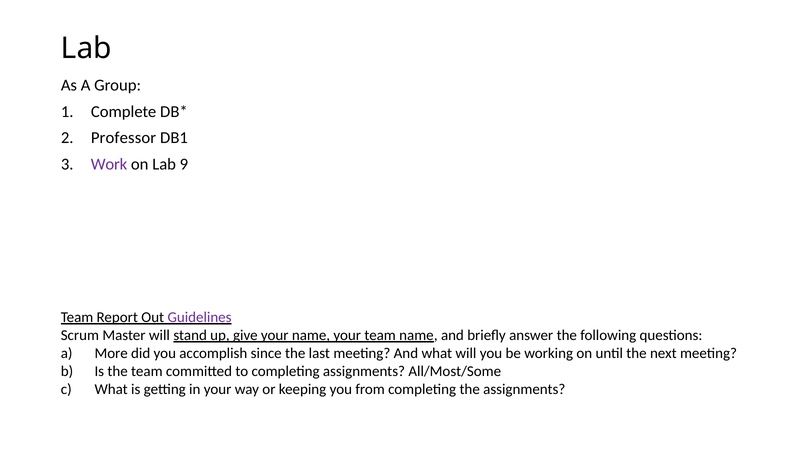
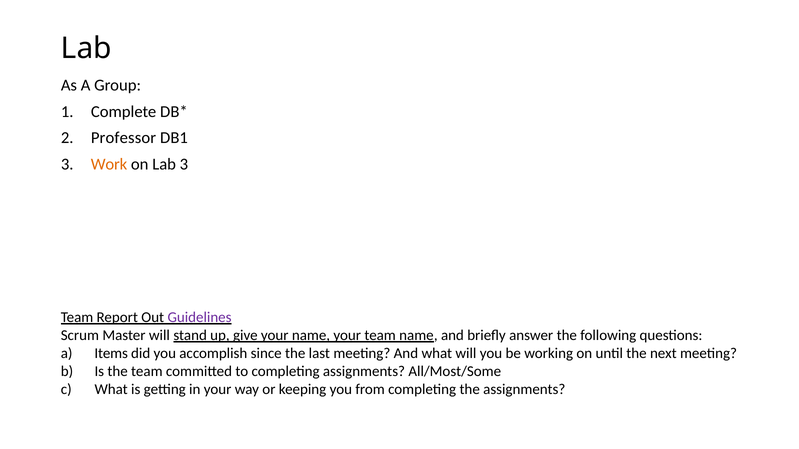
Work colour: purple -> orange (109, 164)
Lab 9: 9 -> 3 (184, 164)
More: More -> Items (111, 354)
